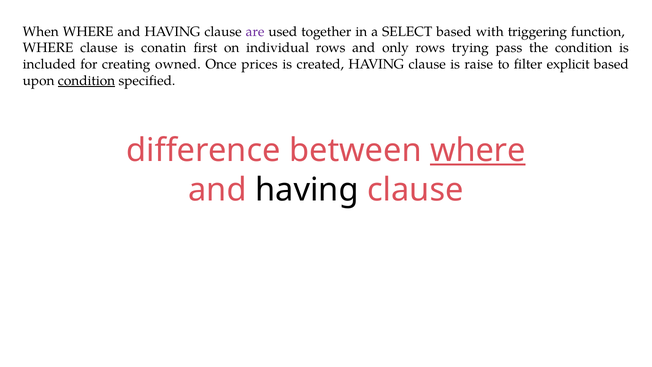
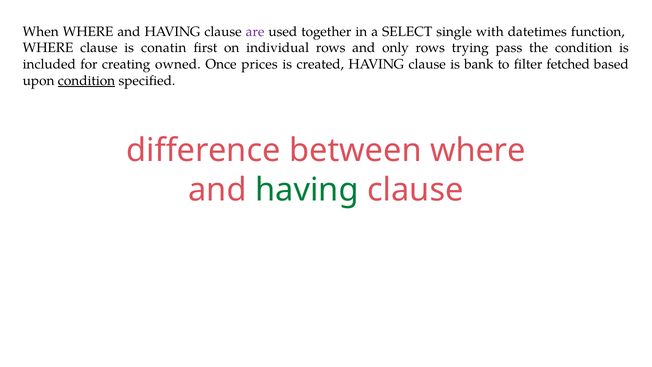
SELECT based: based -> single (454, 32)
triggering: triggering -> datetimes (537, 32)
raise: raise -> bank (479, 64)
explicit: explicit -> fetched (568, 64)
where underline: present -> none (478, 151)
having colour: black -> green (307, 190)
